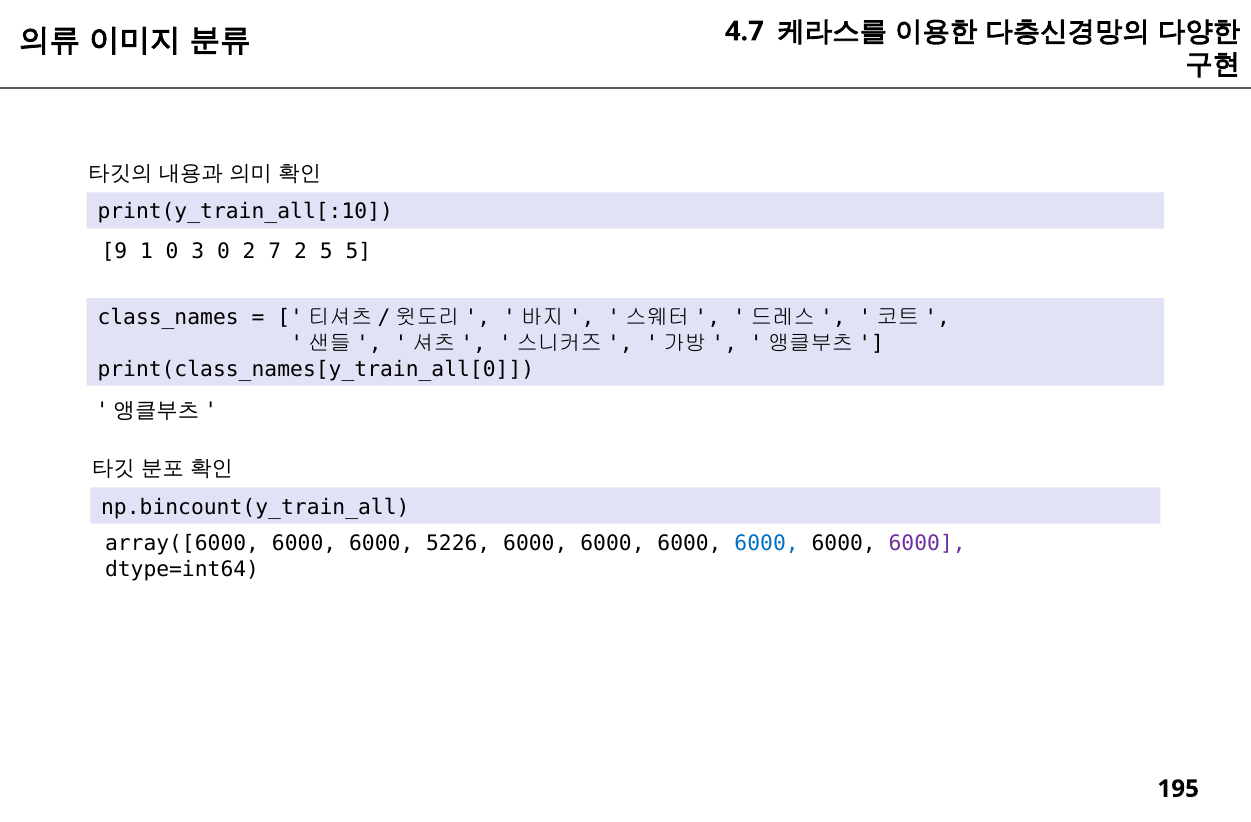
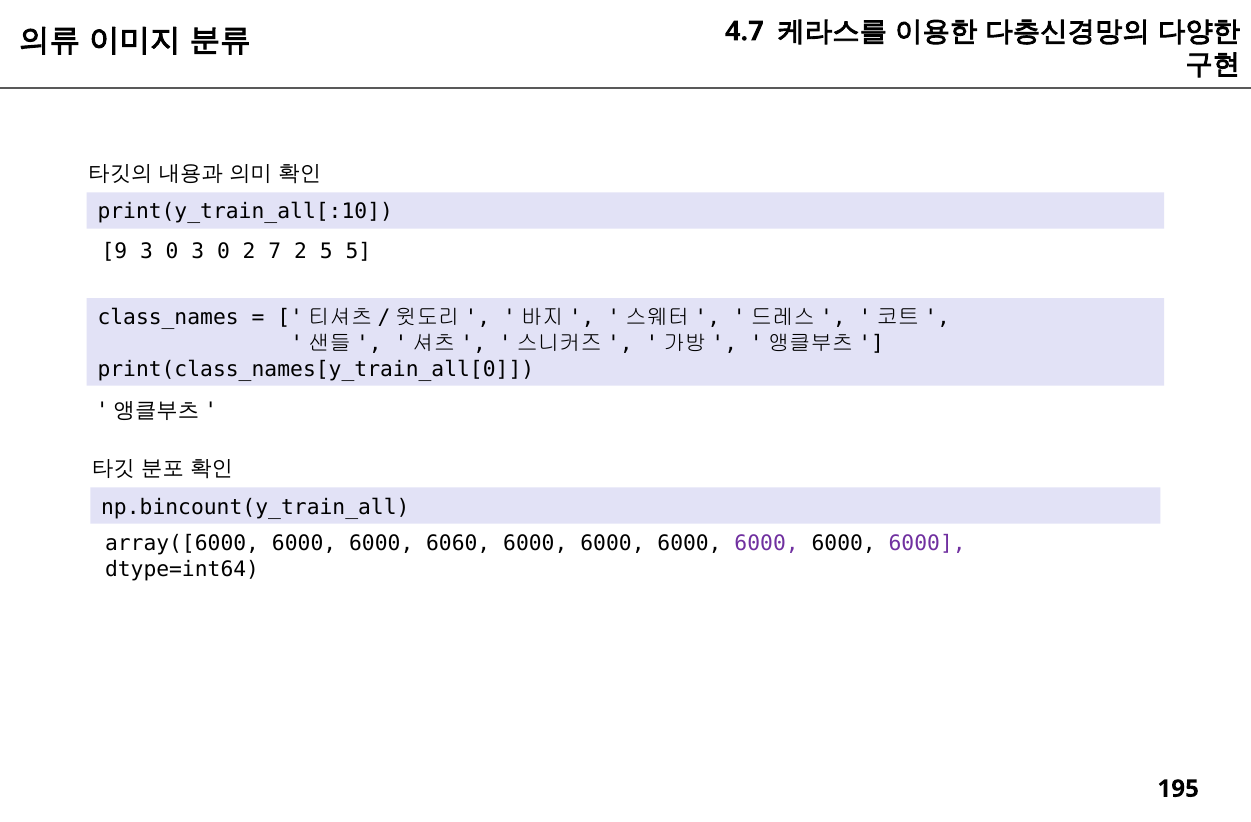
9 1: 1 -> 3 (146, 252)
5226: 5226 -> 6060 (458, 543)
6000 colour: blue -> purple (767, 543)
